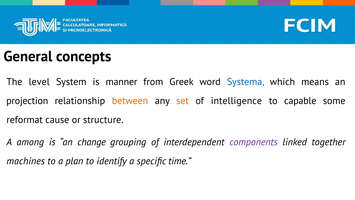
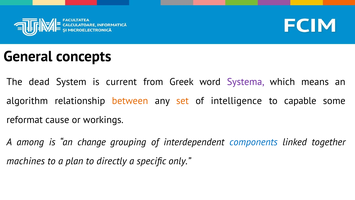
level: level -> dead (39, 82)
manner: manner -> current (121, 82)
Systema colour: blue -> purple (246, 82)
projection: projection -> algorithm (27, 101)
structure: structure -> workings (103, 120)
components colour: purple -> blue (254, 142)
identify: identify -> directly (112, 161)
time: time -> only (180, 161)
